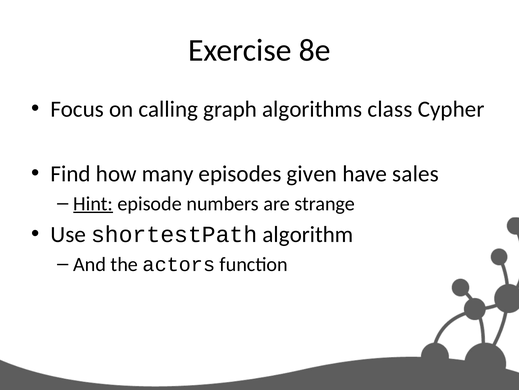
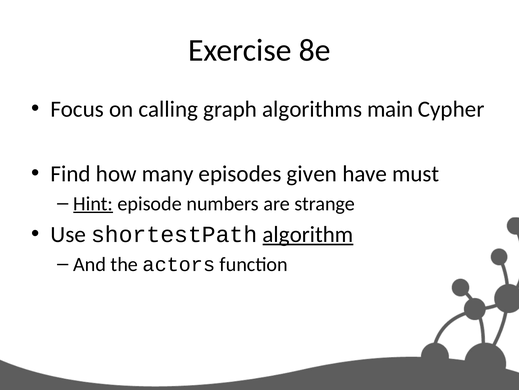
class: class -> main (390, 109)
sales: sales -> must (416, 174)
algorithm underline: none -> present (308, 234)
